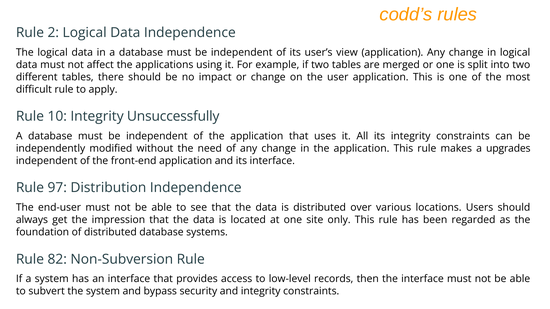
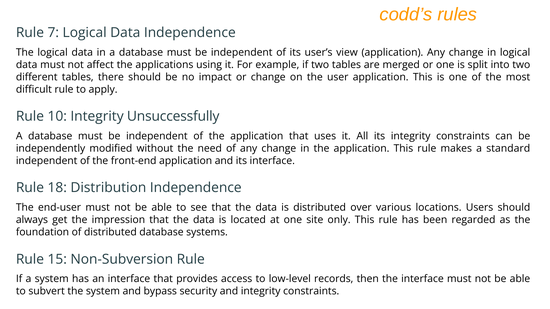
2: 2 -> 7 (53, 33)
upgrades: upgrades -> standard (508, 149)
97: 97 -> 18 (57, 188)
82: 82 -> 15 (57, 260)
